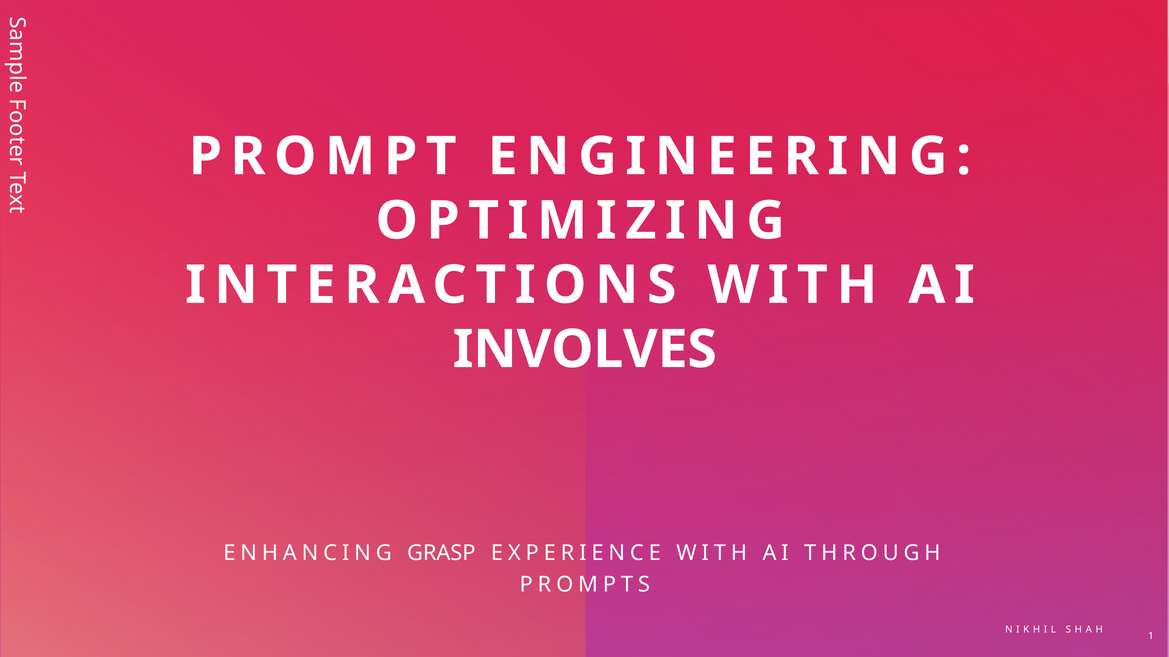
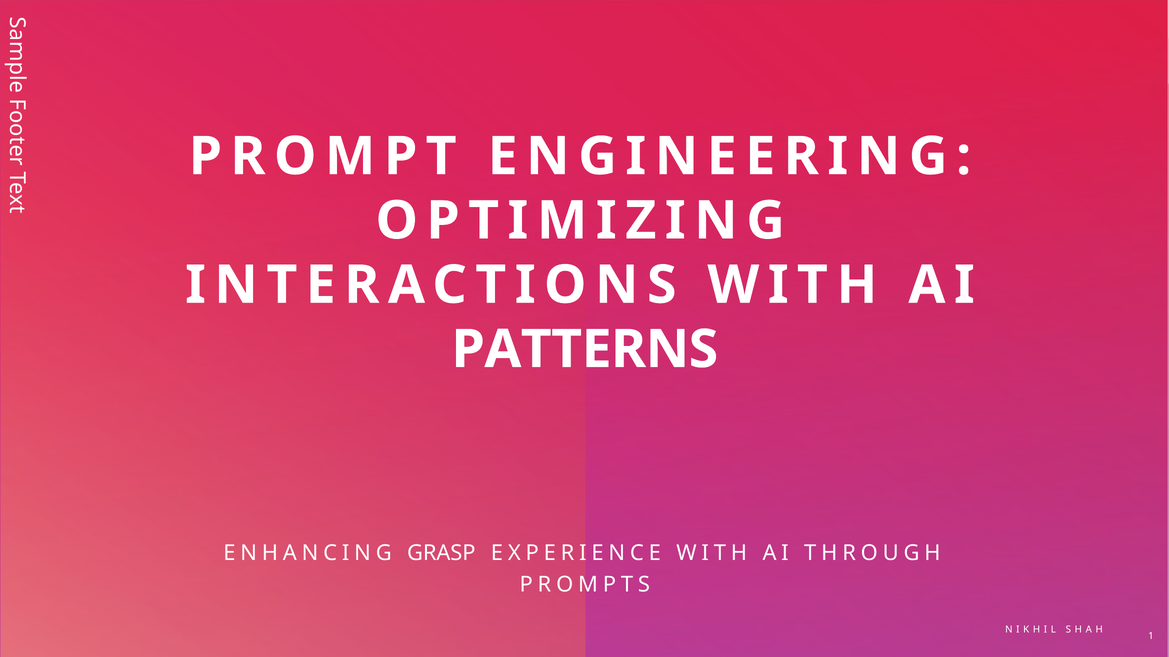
INVOLVES: INVOLVES -> PATTERNS (585, 350)
